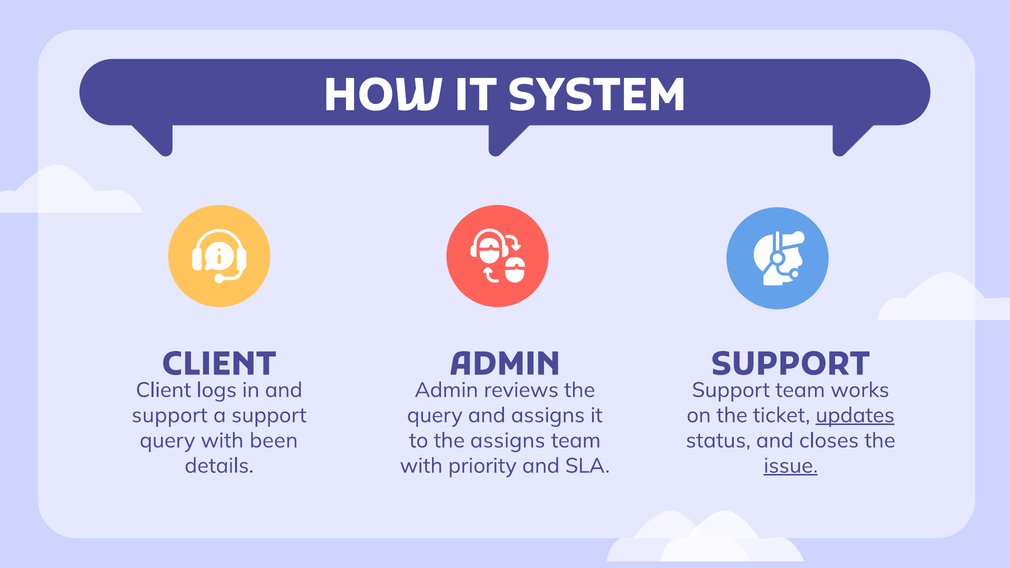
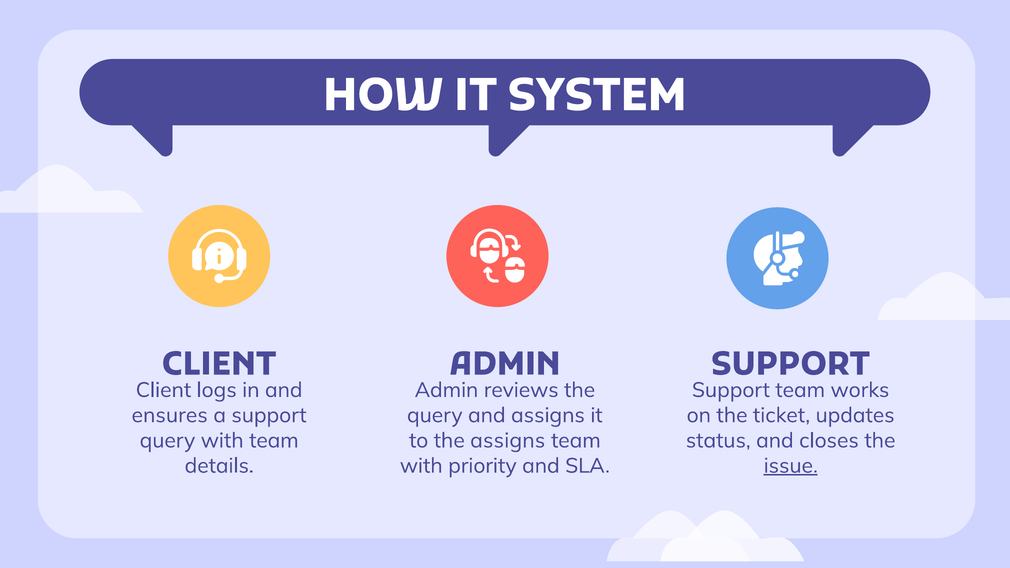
support: support -> ensures (170, 415)
updates underline: present -> none (855, 415)
with been: been -> team (274, 441)
